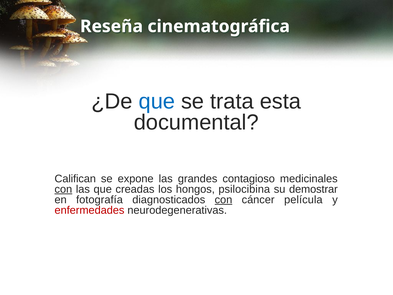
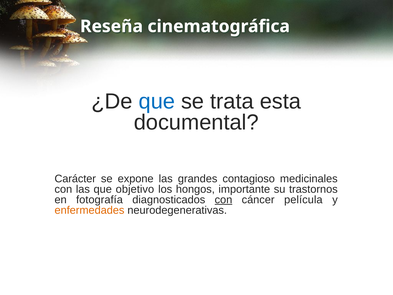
Califican: Califican -> Carácter (75, 179)
con underline: present -> none (63, 189)
creadas: creadas -> objetivo (135, 189)
psilocibina: psilocibina -> importante (244, 189)
demostrar: demostrar -> trastornos (313, 189)
enfermedades colour: red -> orange (89, 210)
